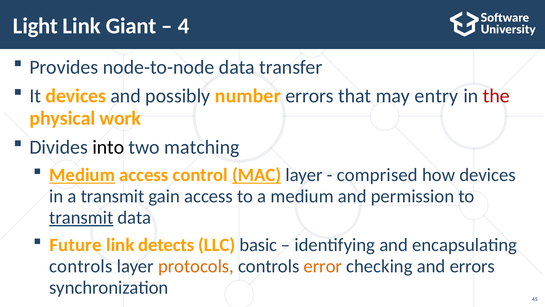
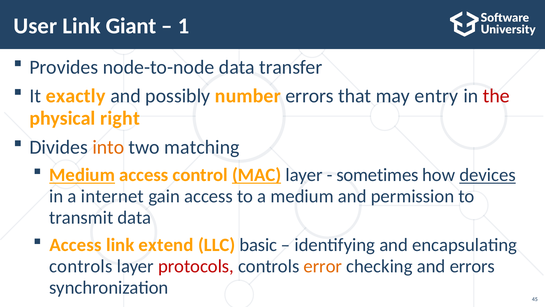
Light: Light -> User (35, 26)
4: 4 -> 1 (183, 26)
It devices: devices -> exactly (76, 96)
work: work -> right (120, 118)
into colour: black -> orange (108, 147)
comprised: comprised -> sometimes (377, 175)
devices underline: none -> present (488, 175)
a transmit: transmit -> internet (112, 196)
transmit underline: present -> none (81, 217)
Future: Future -> Access (75, 245)
detects: detects -> extend (166, 245)
protocols colour: orange -> red (196, 266)
